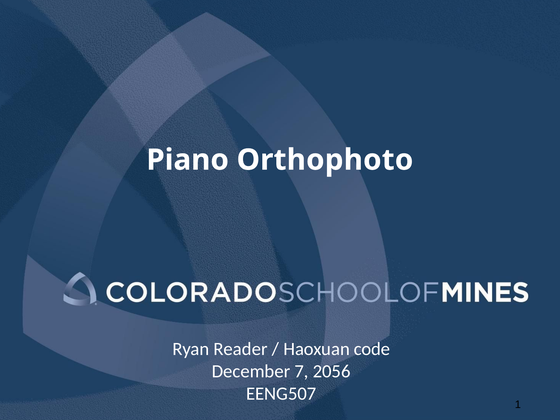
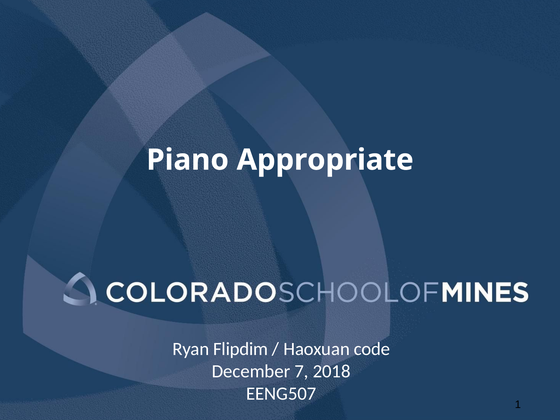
Orthophoto: Orthophoto -> Appropriate (325, 160)
Reader: Reader -> Flipdim (241, 349)
2056: 2056 -> 2018 (332, 371)
